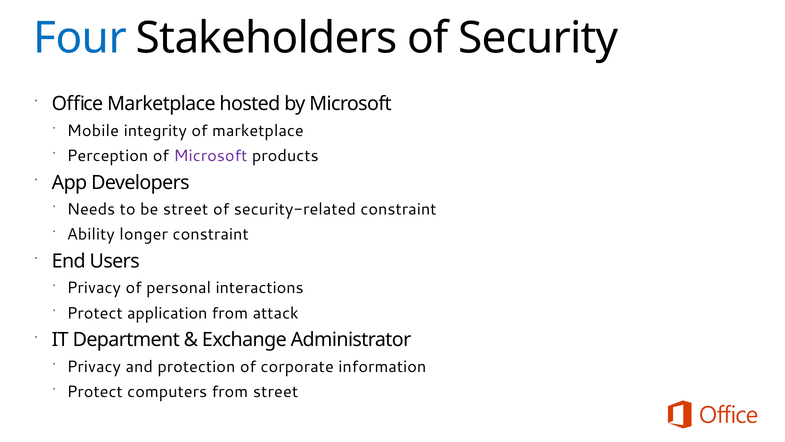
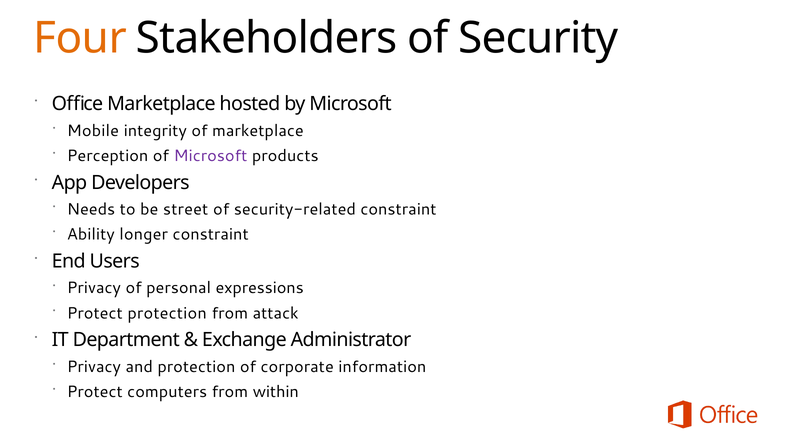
Four colour: blue -> orange (80, 38)
interactions: interactions -> expressions (260, 288)
Protect application: application -> protection (167, 313)
from street: street -> within (276, 392)
